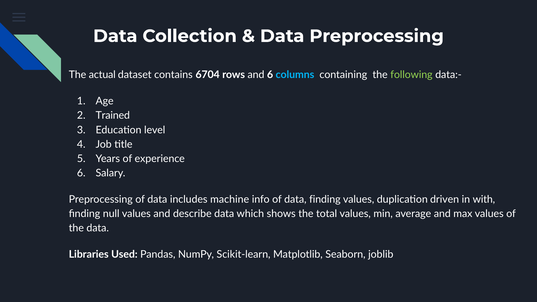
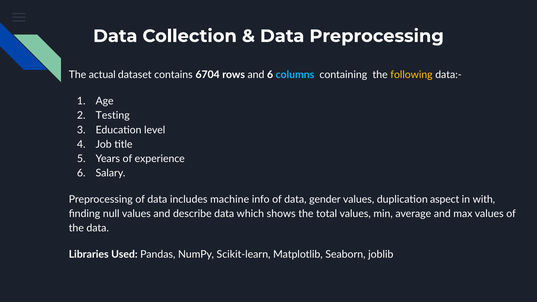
following colour: light green -> yellow (411, 75)
Trained: Trained -> Testing (113, 116)
data finding: finding -> gender (325, 199)
driven: driven -> aspect (445, 199)
